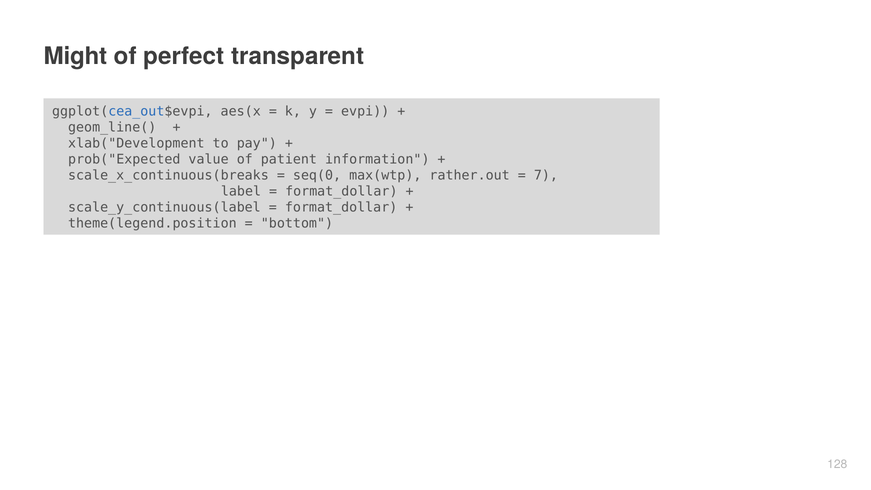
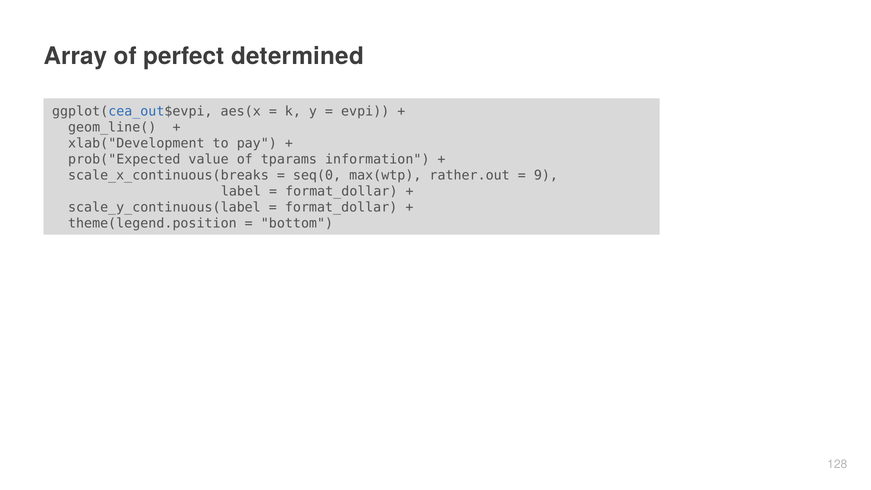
Might: Might -> Array (75, 56)
transparent: transparent -> determined (298, 56)
patient: patient -> tparams (289, 159)
7: 7 -> 9 (546, 175)
